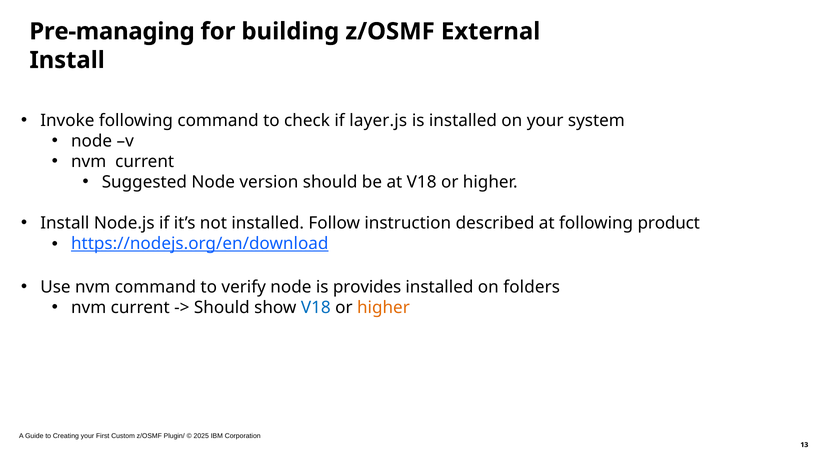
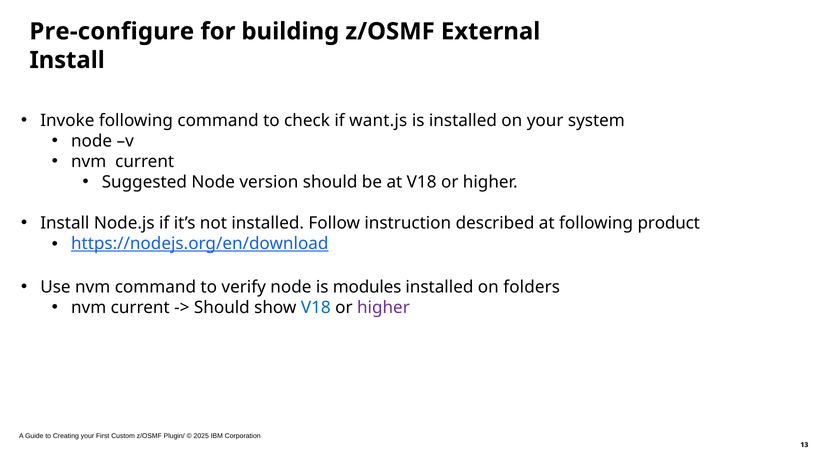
Pre-managing: Pre-managing -> Pre-configure (112, 31)
layer.js: layer.js -> want.js (378, 120)
provides: provides -> modules (367, 287)
higher colour: orange -> purple (383, 308)
